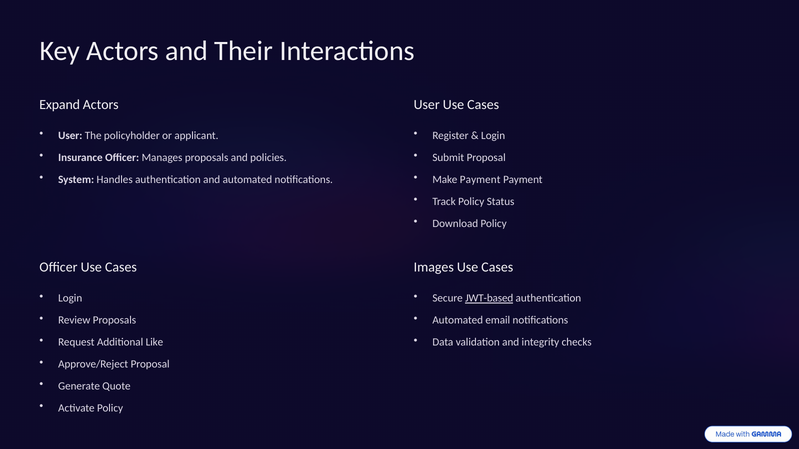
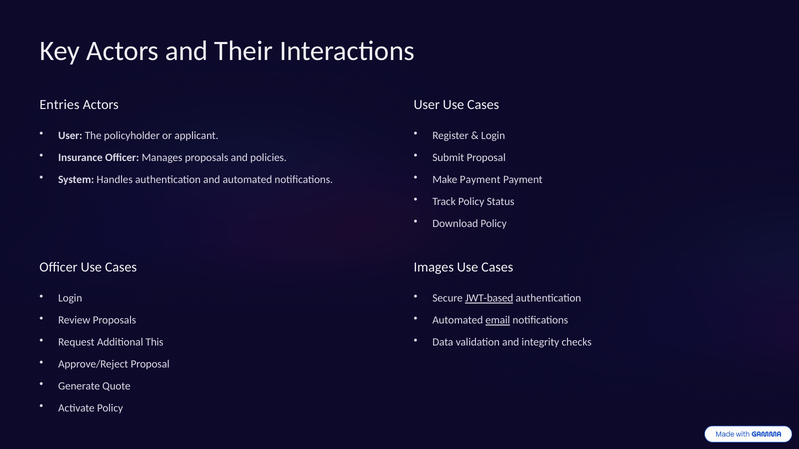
Expand: Expand -> Entries (59, 105)
email underline: none -> present (498, 321)
Like: Like -> This (154, 343)
